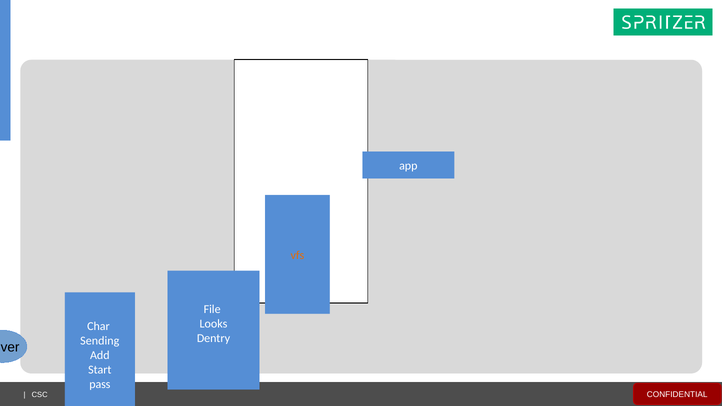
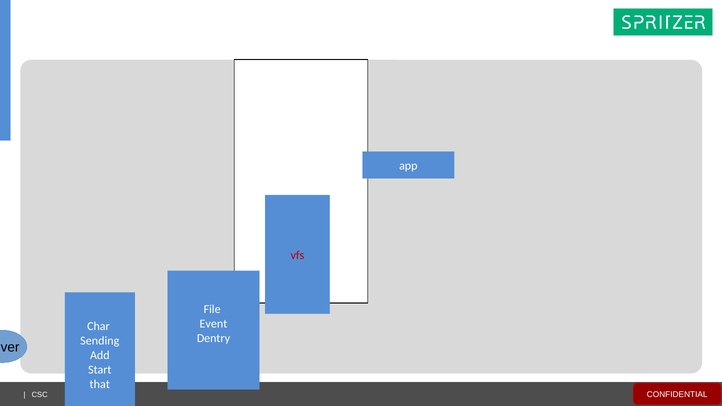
vfs colour: orange -> red (297, 255)
Looks: Looks -> Event (213, 324)
pass: pass -> that (100, 384)
